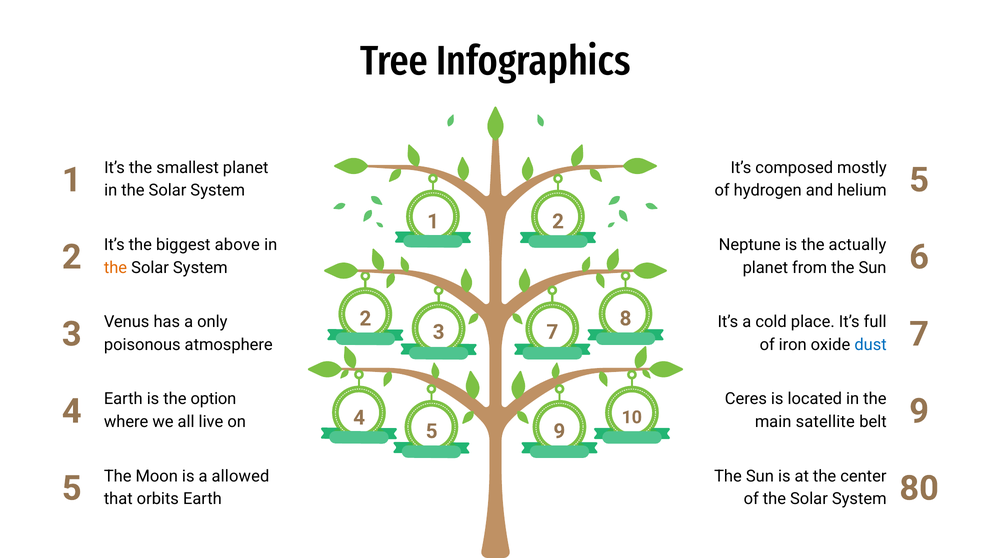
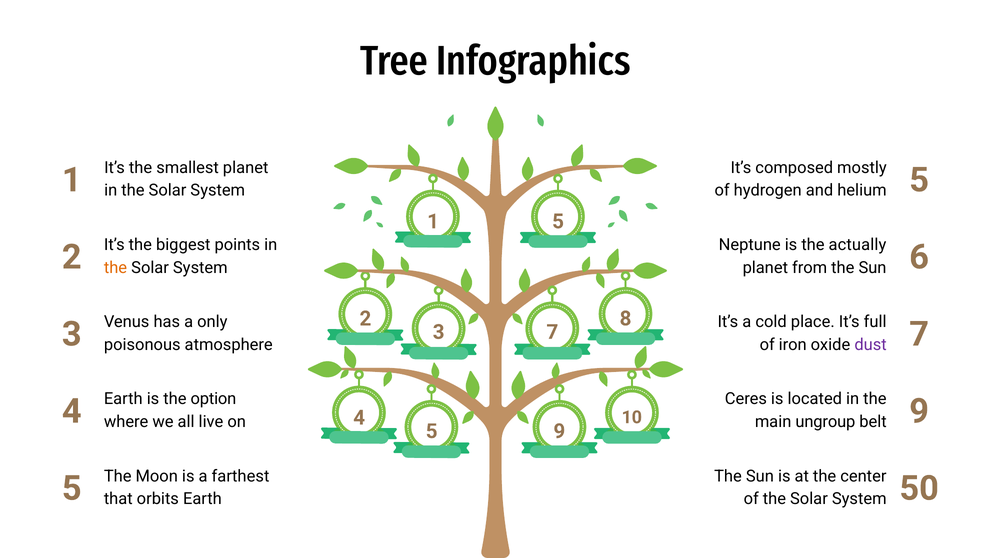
2: 2 -> 5 (558, 221)
above: above -> points (237, 245)
dust colour: blue -> purple (871, 344)
satellite: satellite -> ungroup (825, 421)
allowed: allowed -> farthest (240, 476)
80: 80 -> 50 (919, 488)
